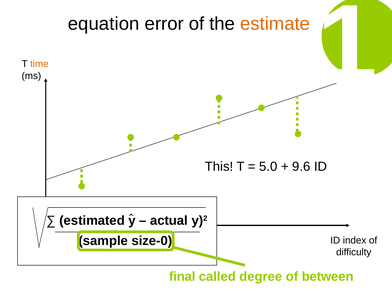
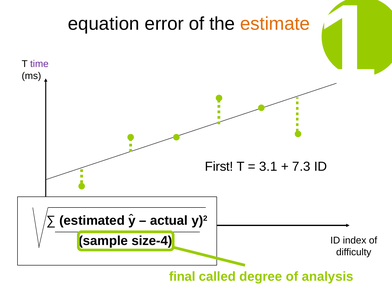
time colour: orange -> purple (39, 64)
This: This -> First (219, 166)
5.0: 5.0 -> 3.1 (268, 166)
9.6: 9.6 -> 7.3 (301, 166)
size-0: size-0 -> size-4 (152, 241)
between: between -> analysis (328, 277)
